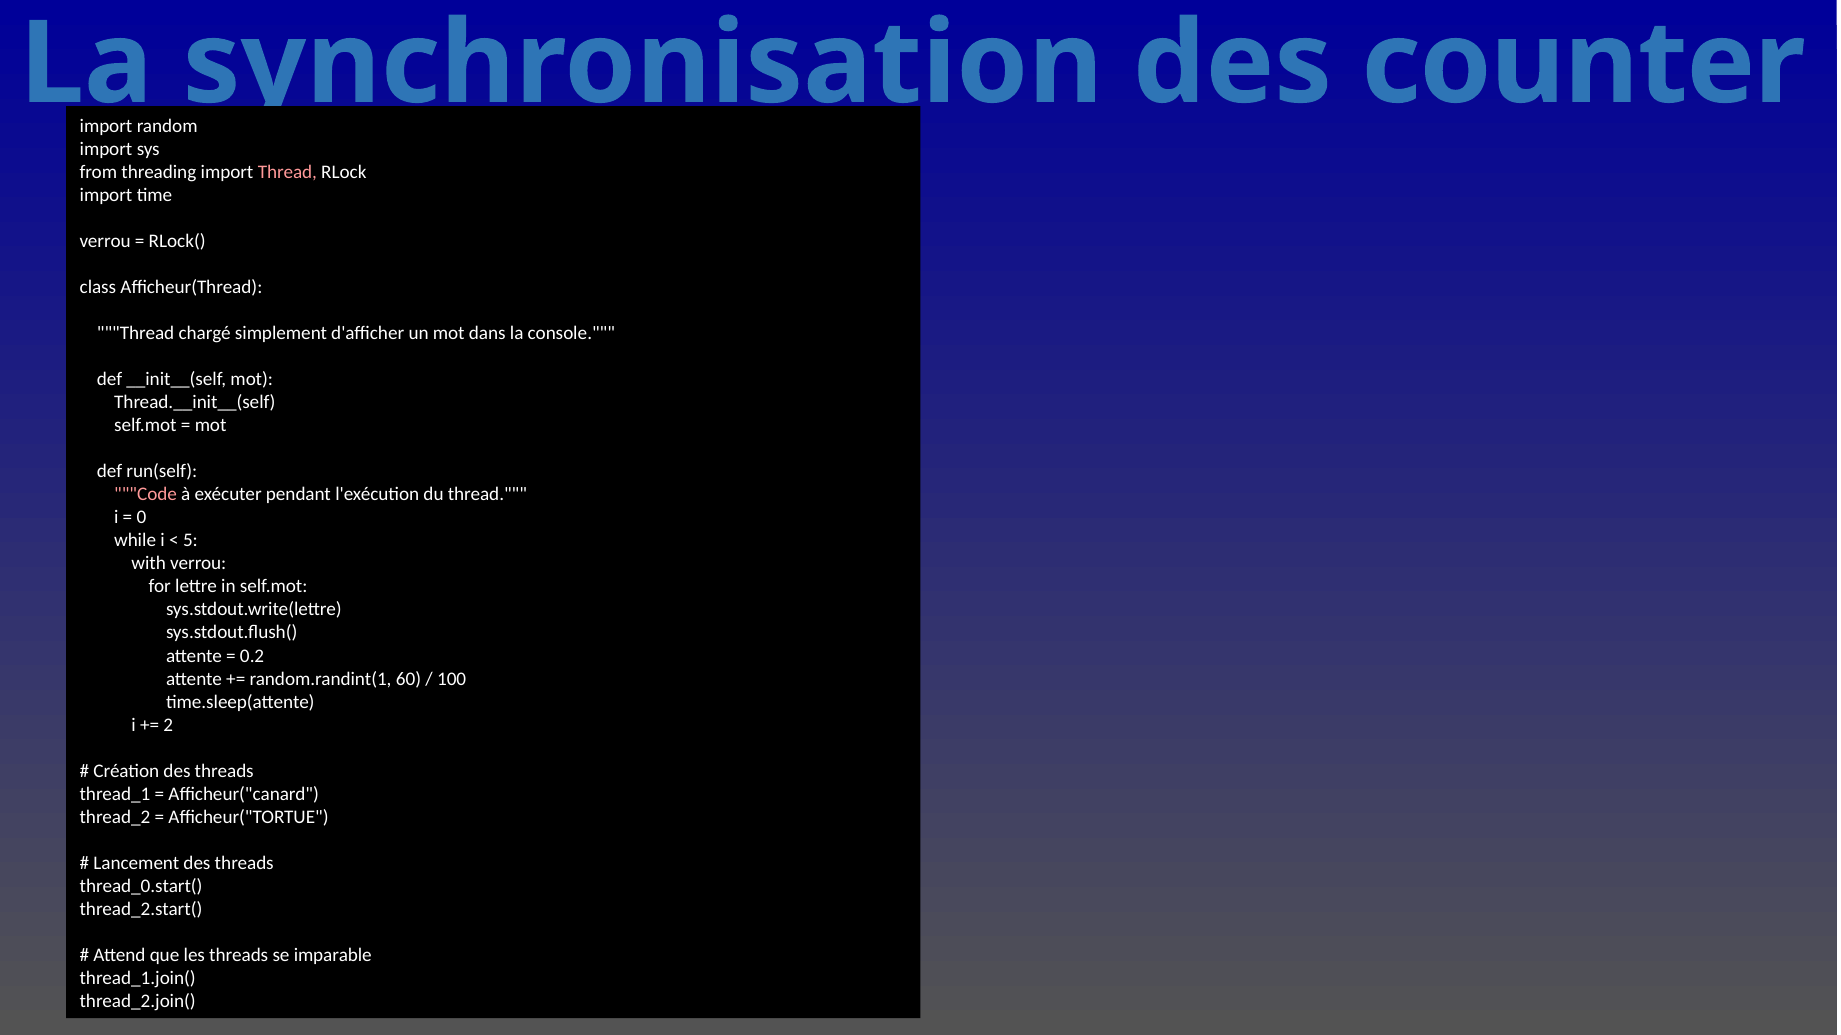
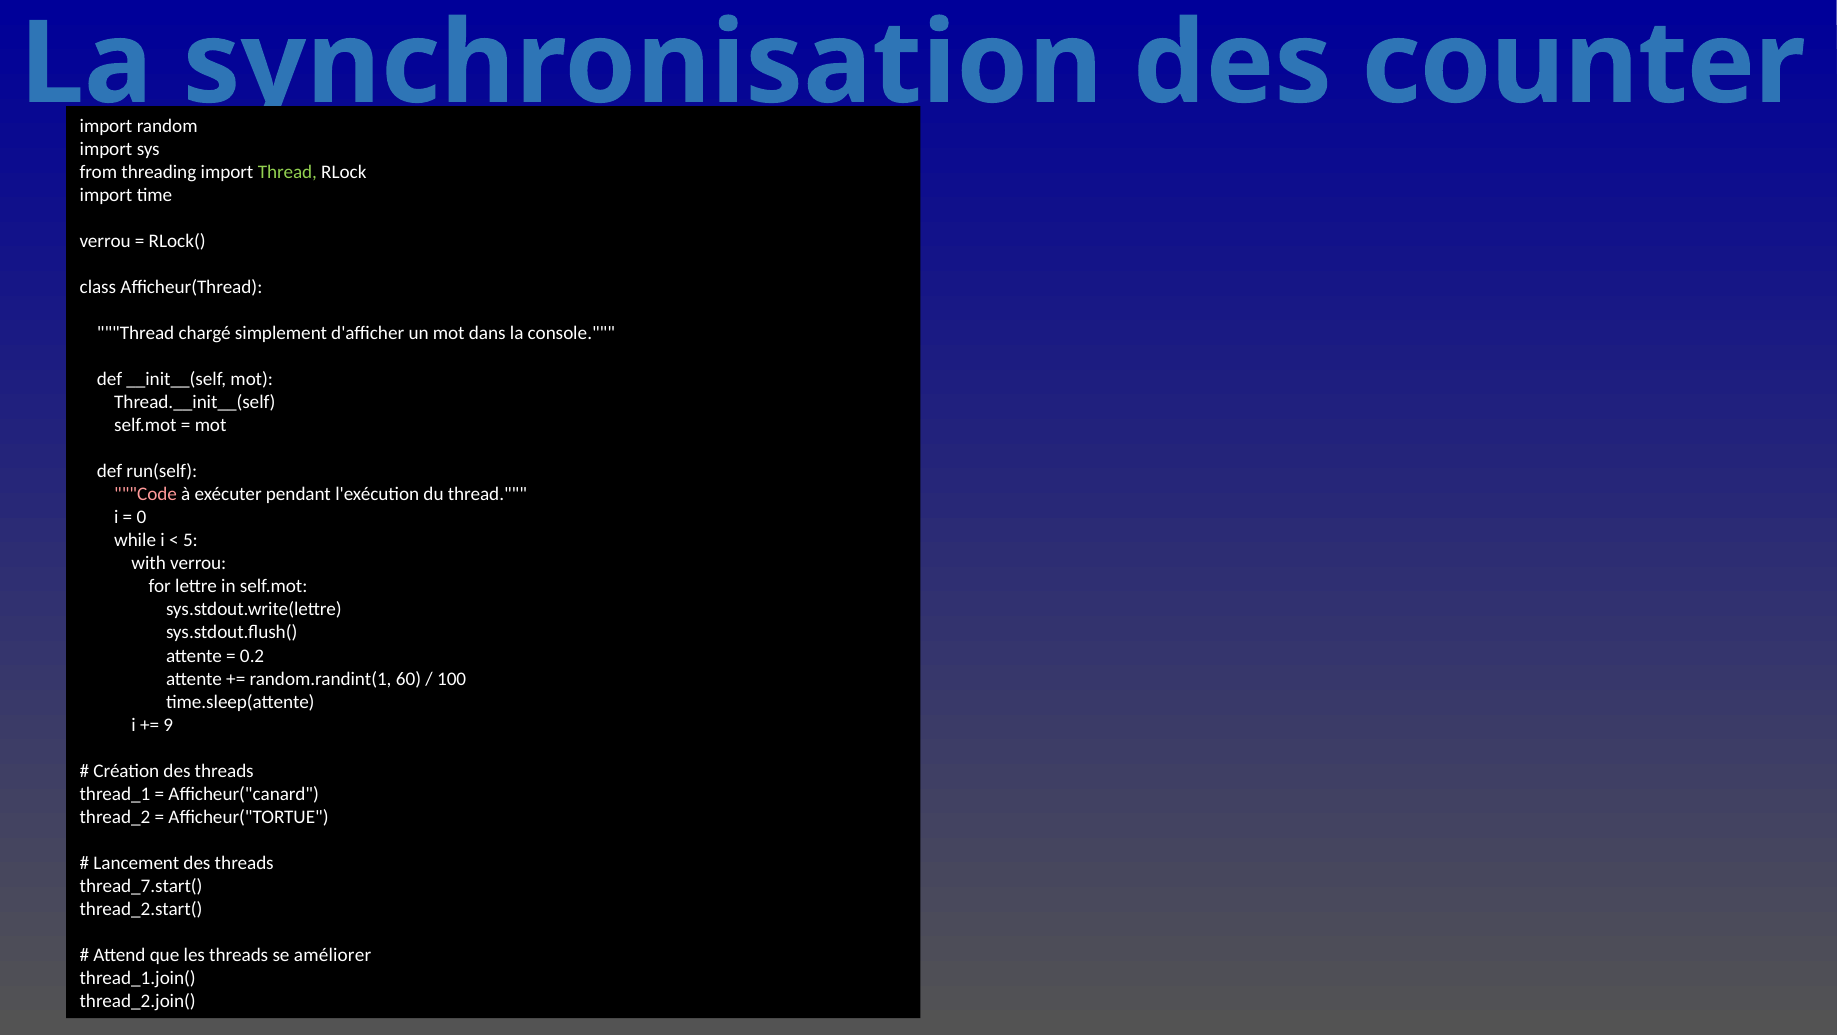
Thread colour: pink -> light green (287, 172)
2: 2 -> 9 (168, 725)
thread_0.start(: thread_0.start( -> thread_7.start( (141, 887)
imparable: imparable -> améliorer (333, 956)
